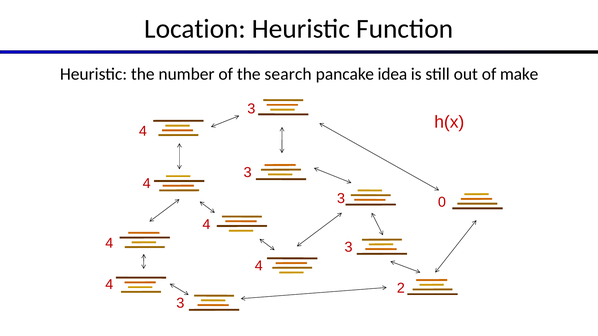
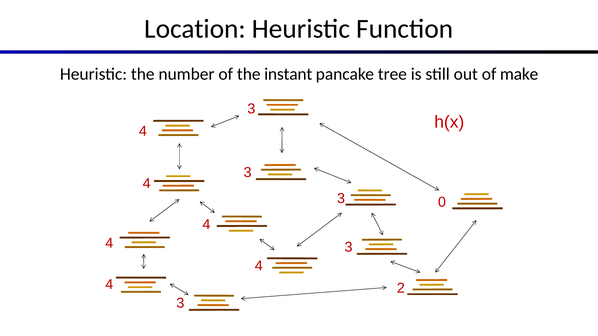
search: search -> instant (288, 74)
idea: idea -> tree (392, 74)
